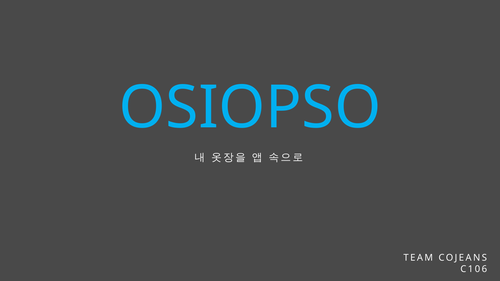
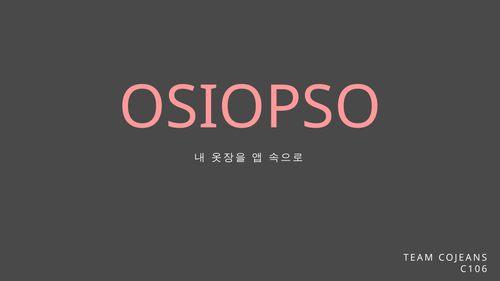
OSIOPSO colour: light blue -> pink (250, 108)
